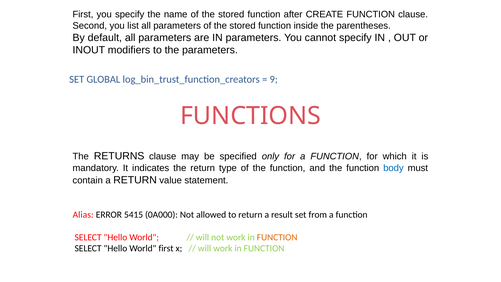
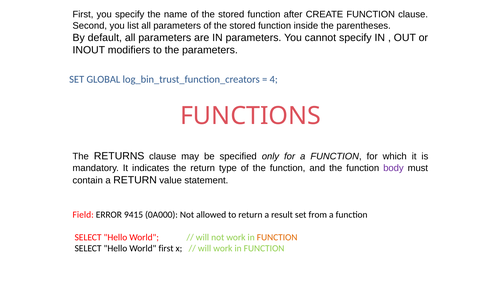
9: 9 -> 4 (274, 79)
body colour: blue -> purple (393, 168)
Alias: Alias -> Field (83, 215)
5415: 5415 -> 9415 (134, 215)
